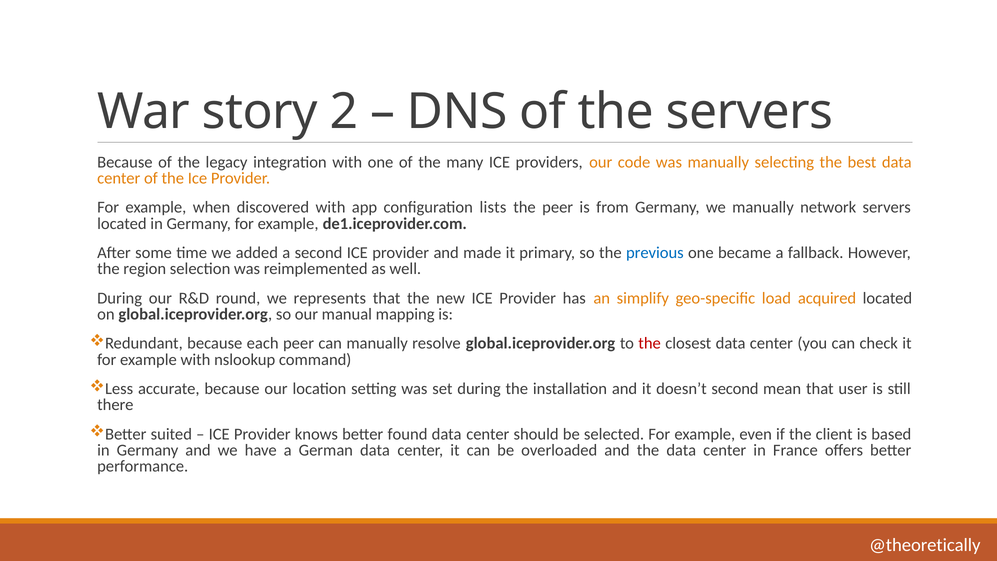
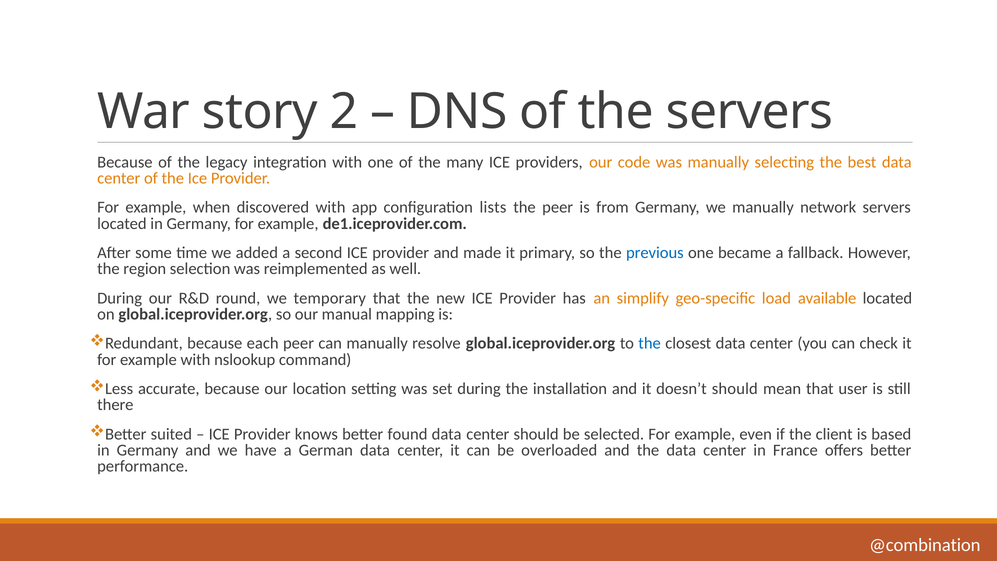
represents: represents -> temporary (330, 298)
acquired: acquired -> available (827, 298)
the colour: red -> blue (650, 343)
doesn’t second: second -> should (735, 389)
@theoretically: @theoretically -> @combination (925, 545)
